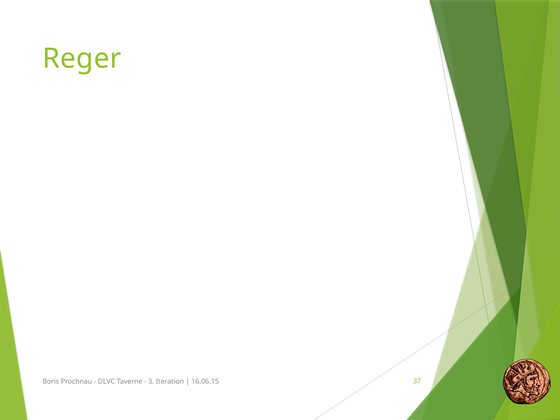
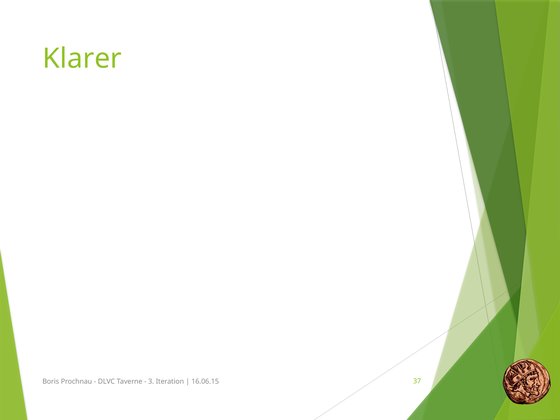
Reger: Reger -> Klarer (82, 59)
